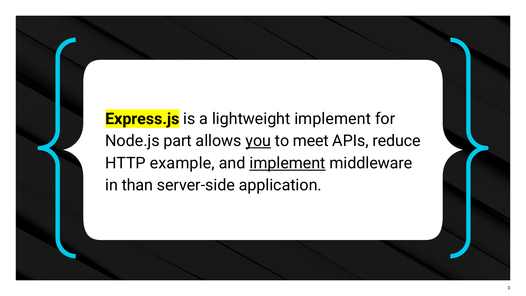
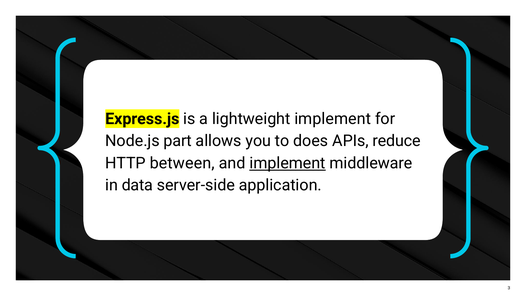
you underline: present -> none (258, 141)
meet: meet -> does (311, 141)
example: example -> between (182, 163)
than: than -> data (137, 185)
